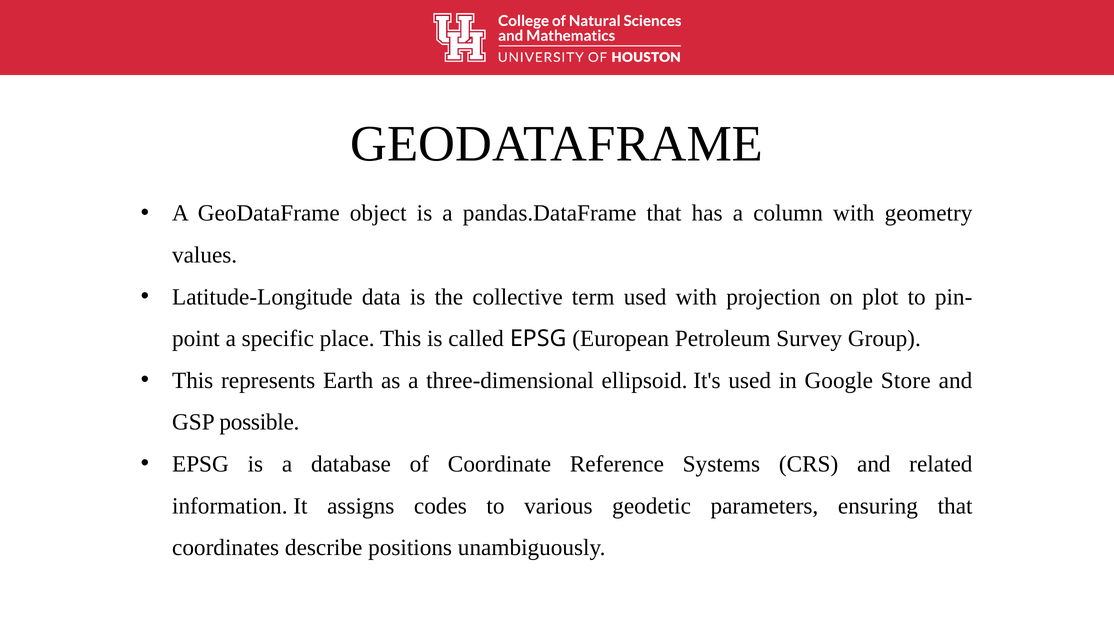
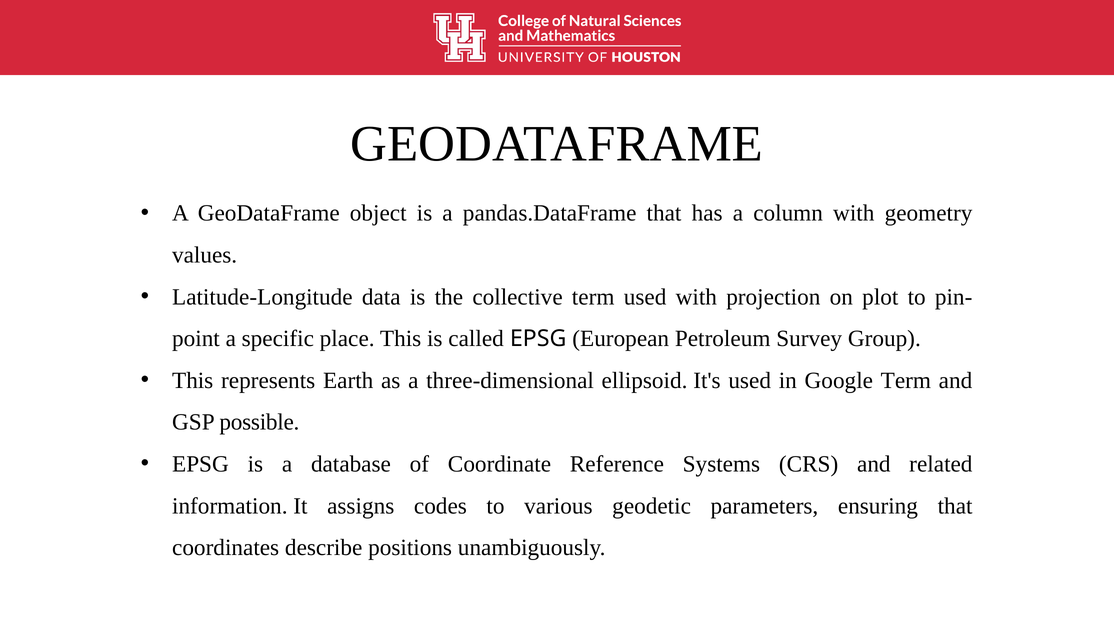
Google Store: Store -> Term (906, 380)
